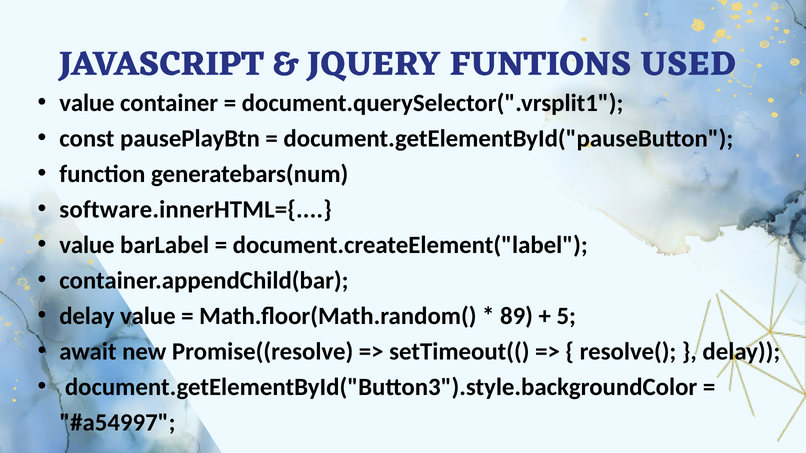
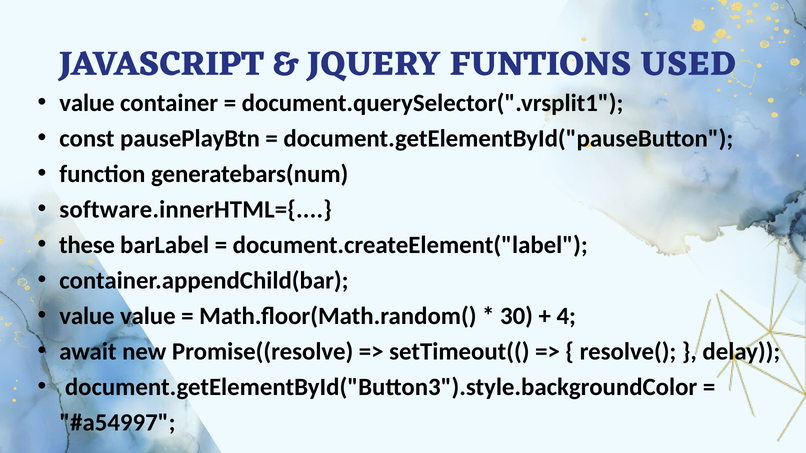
value: value -> these (87, 245)
delay: delay -> value (87, 316)
89: 89 -> 30 (517, 316)
5: 5 -> 4 (566, 316)
